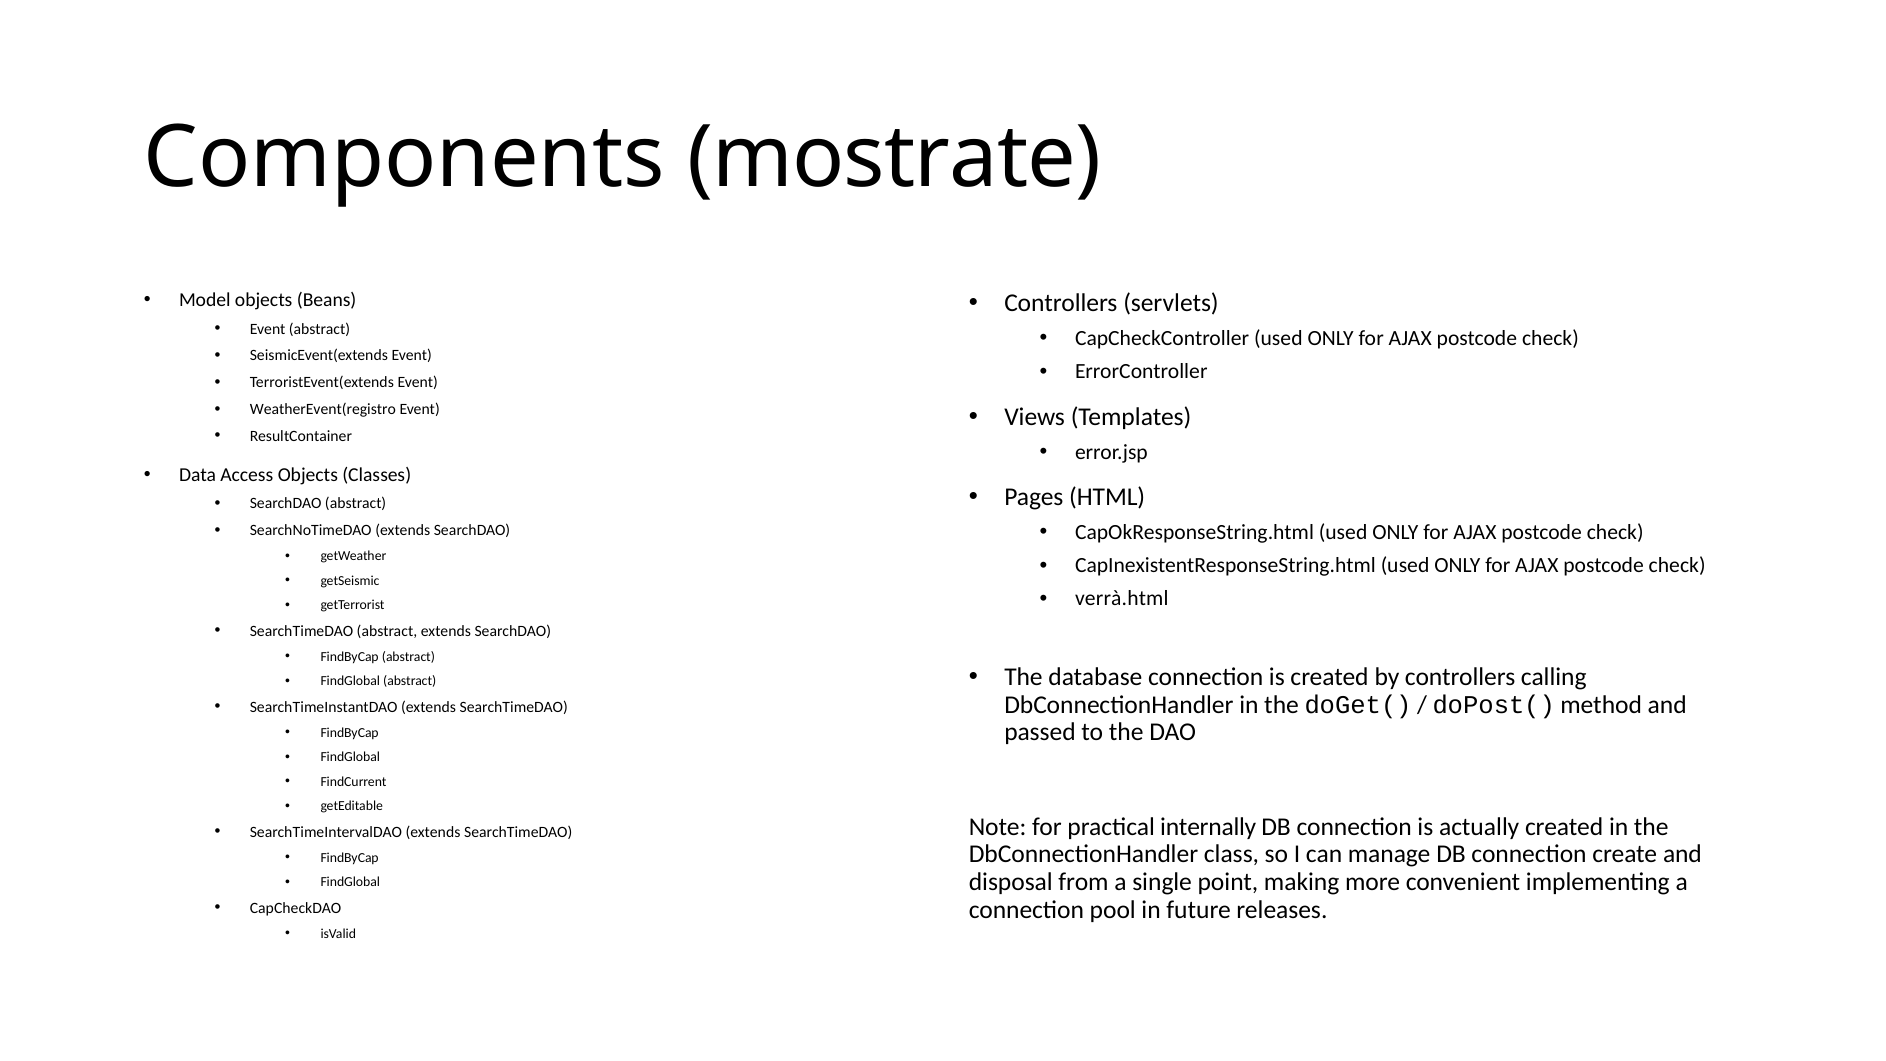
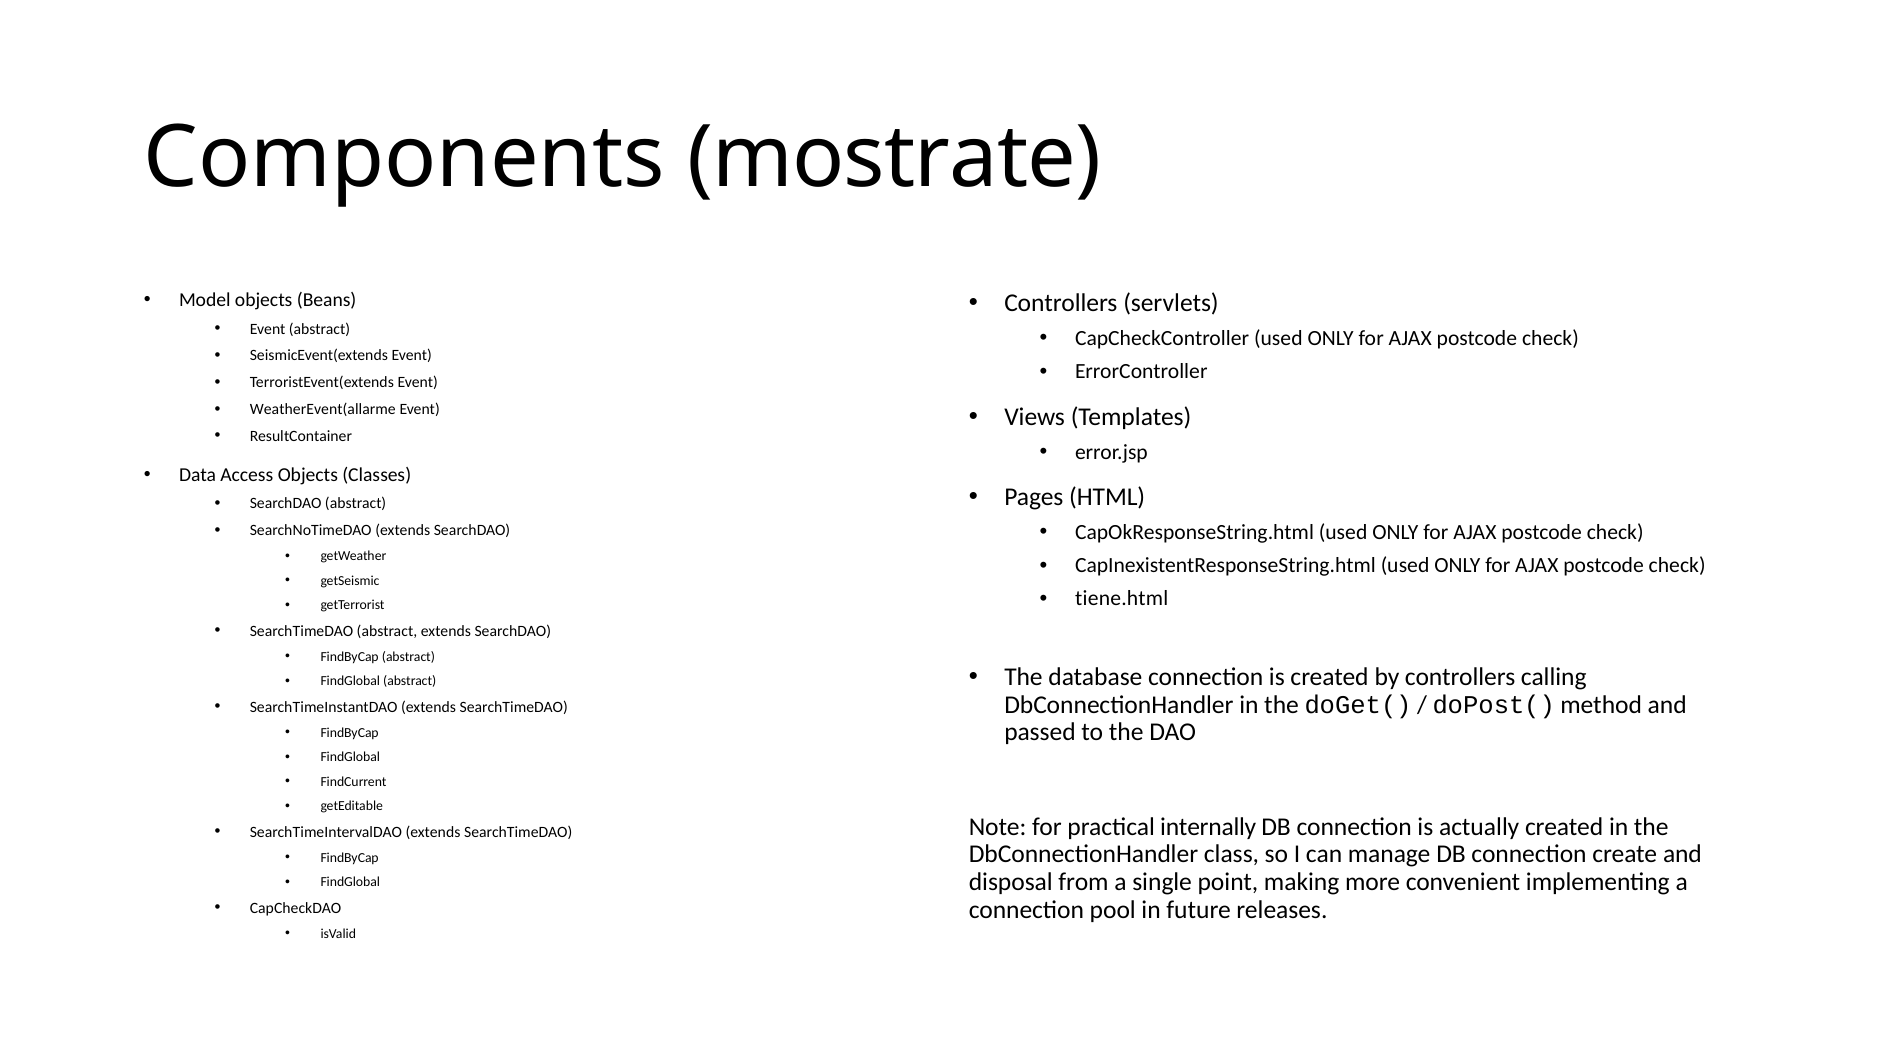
WeatherEvent(registro: WeatherEvent(registro -> WeatherEvent(allarme (323, 409)
verrà.html: verrà.html -> tiene.html (1122, 599)
